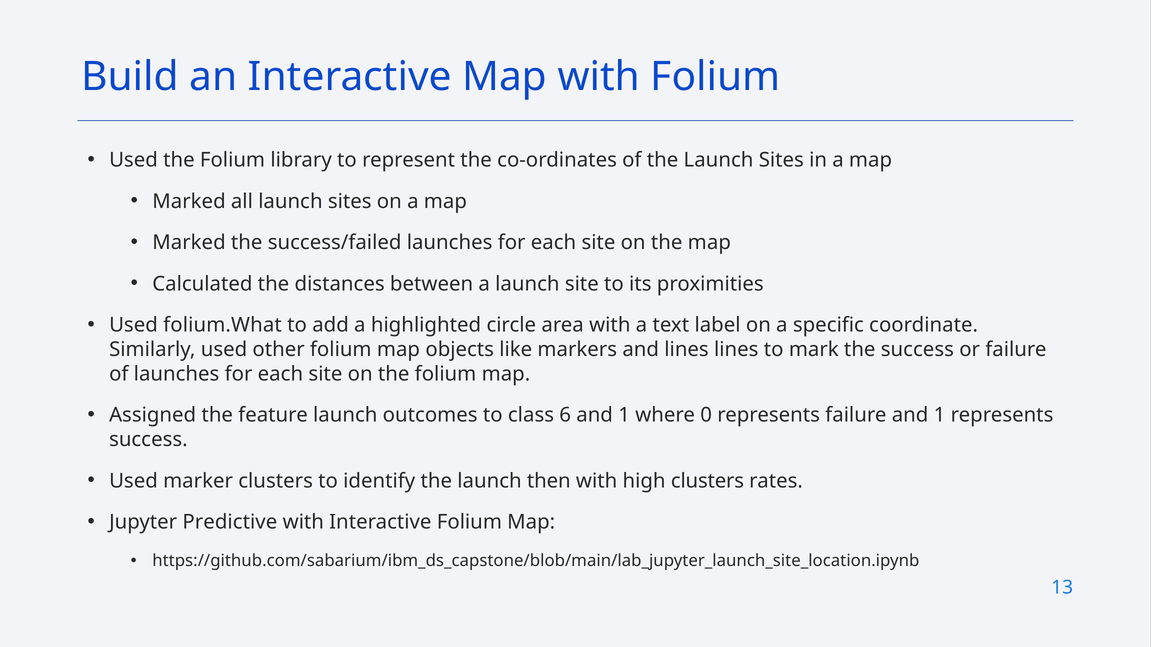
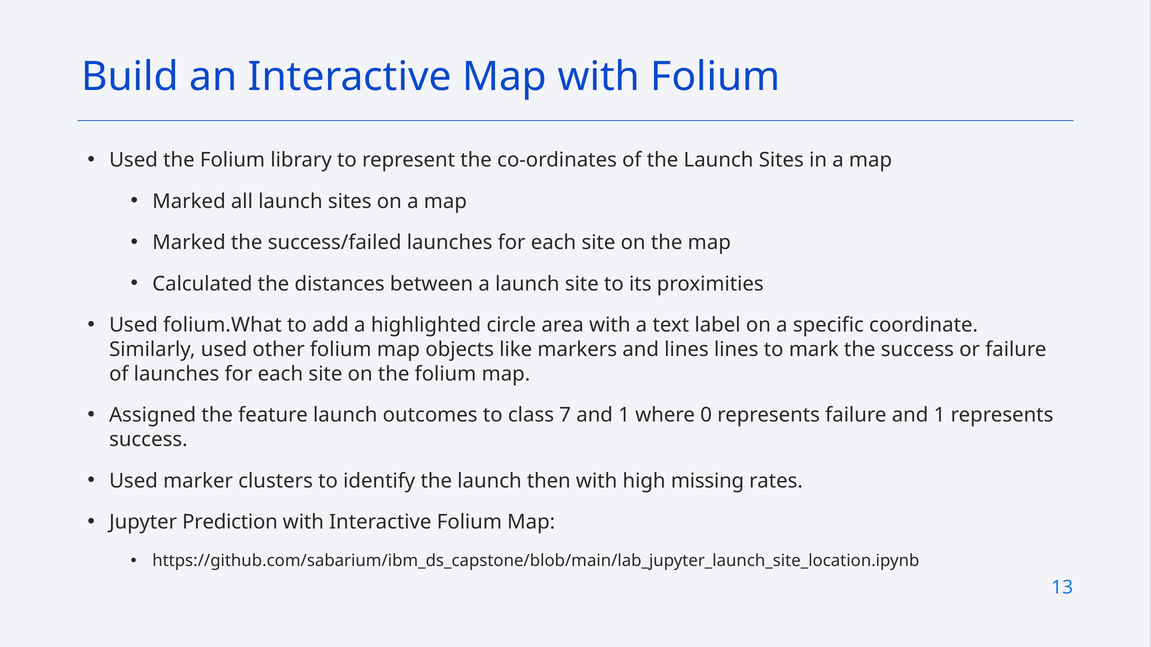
6: 6 -> 7 (565, 415)
high clusters: clusters -> missing (708, 481)
Predictive: Predictive -> Prediction (230, 522)
